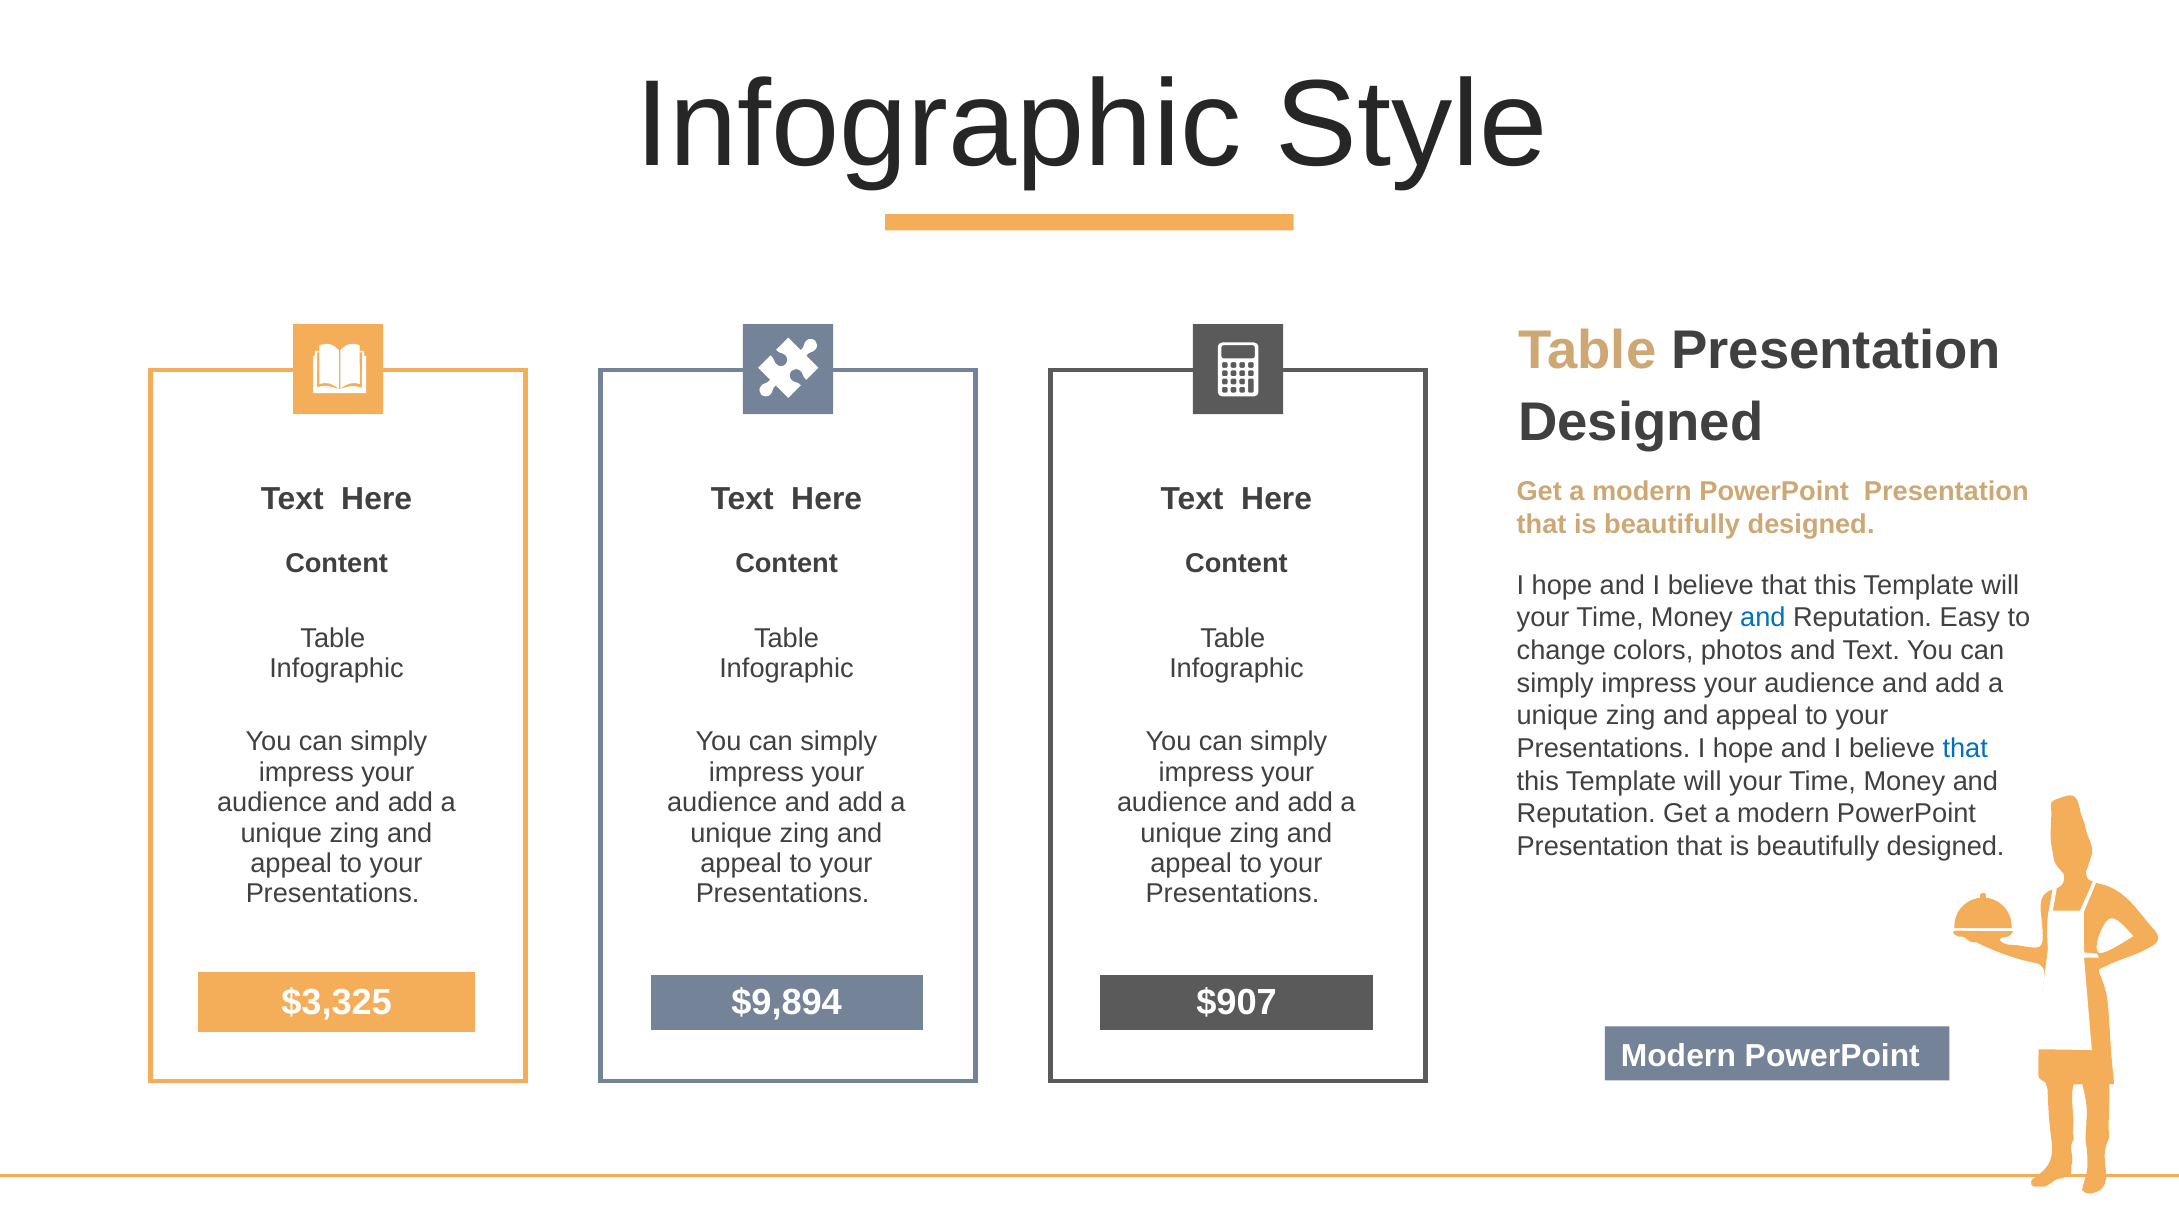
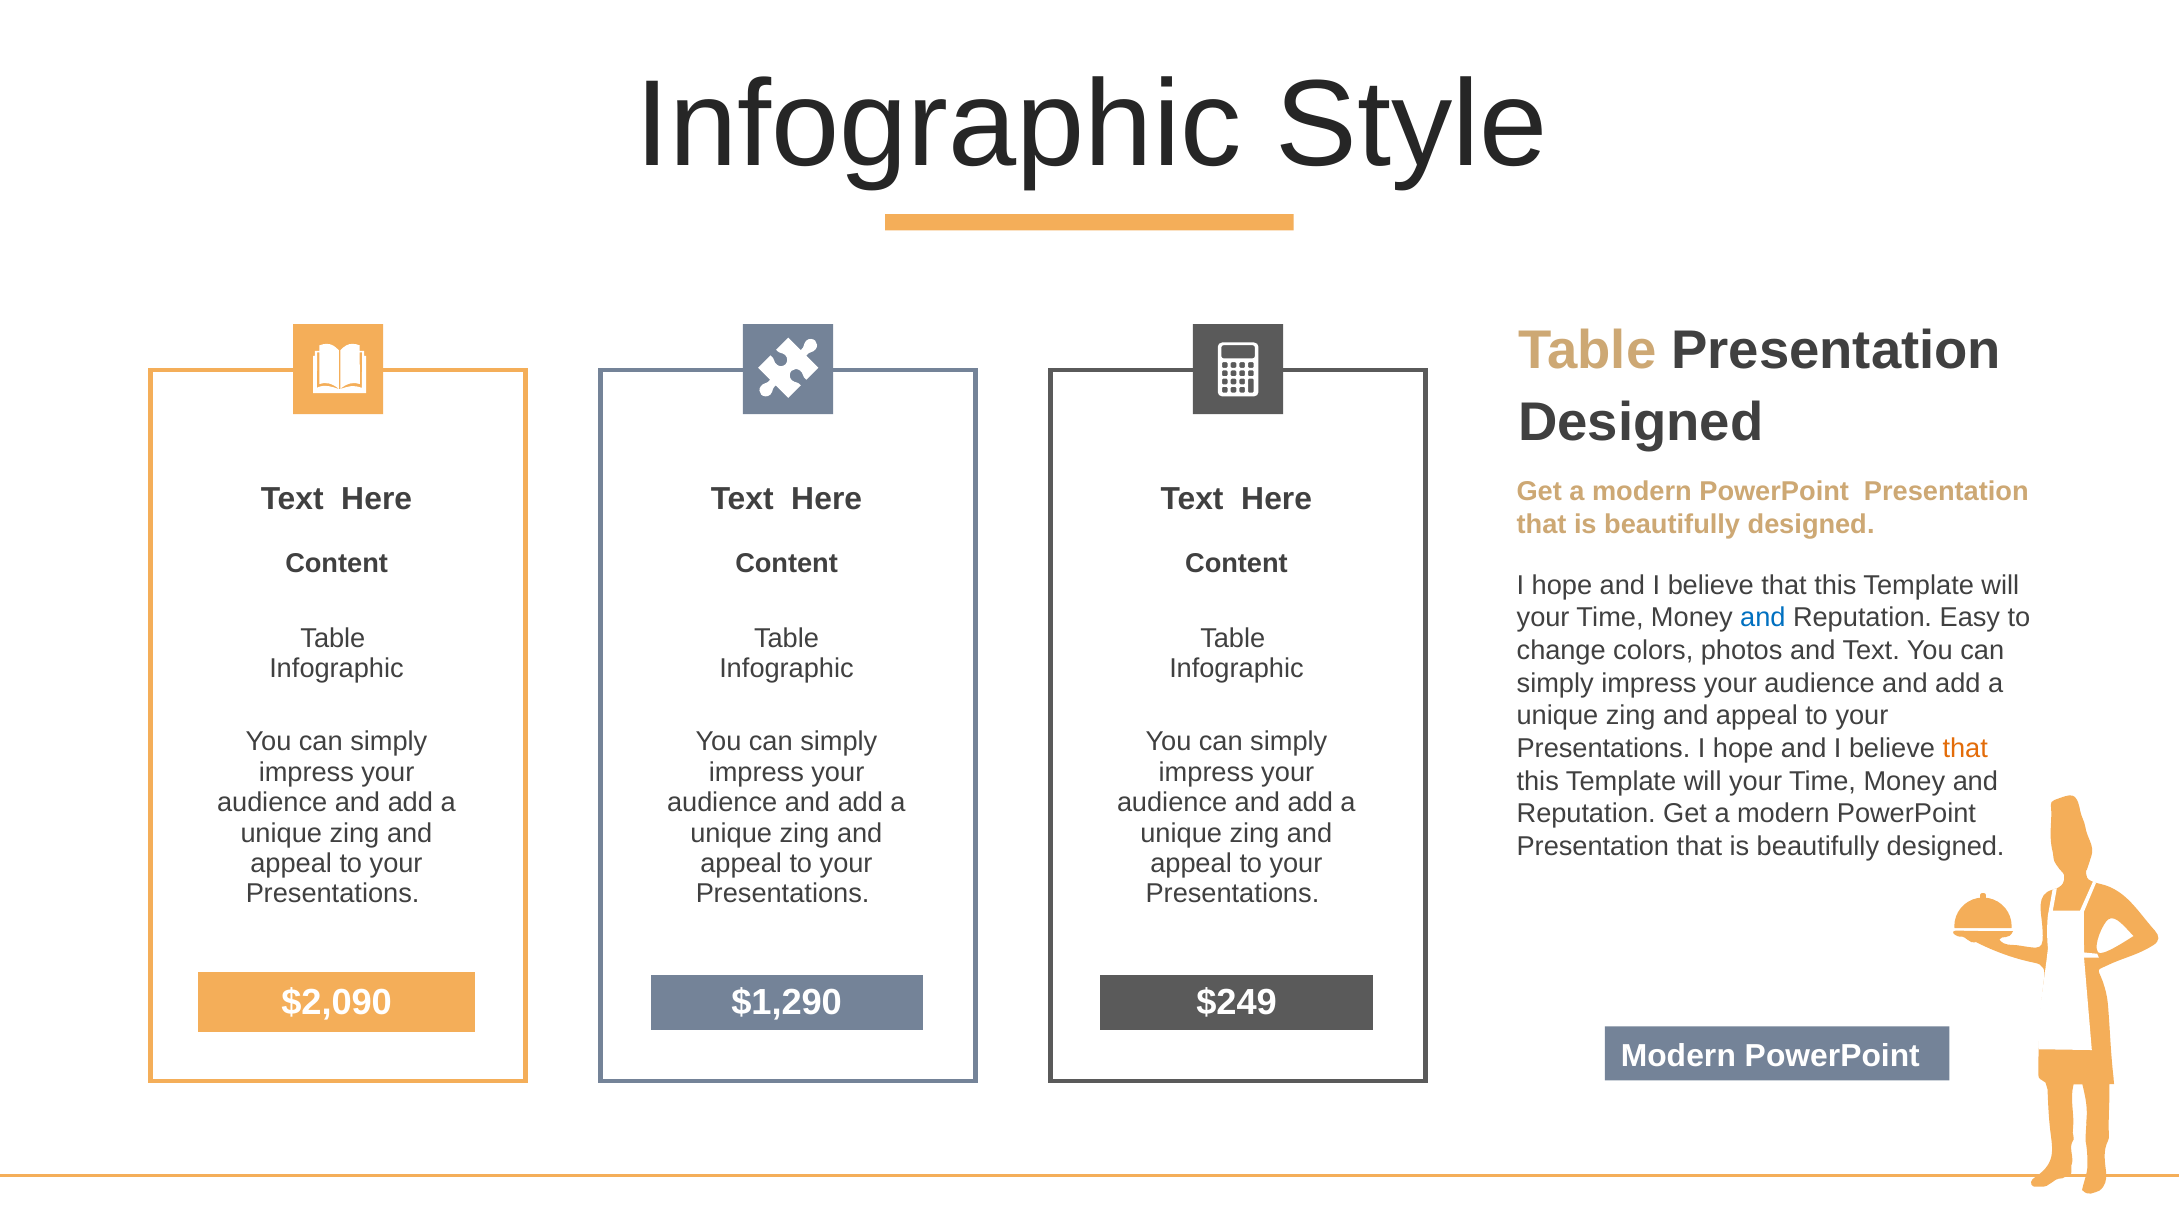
that colour: blue -> orange (1965, 749)
$3,325: $3,325 -> $2,090 (337, 1003)
$9,894: $9,894 -> $1,290 (787, 1003)
$907: $907 -> $249 (1237, 1003)
